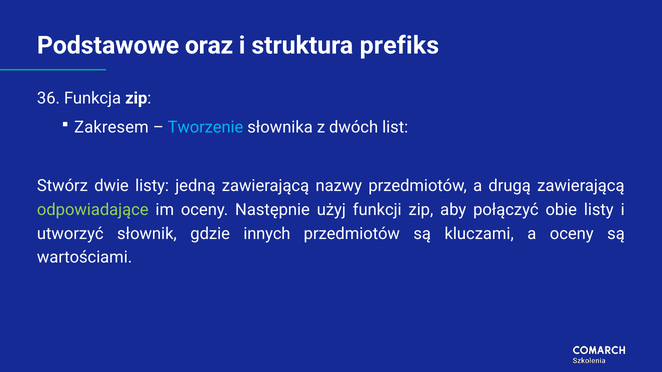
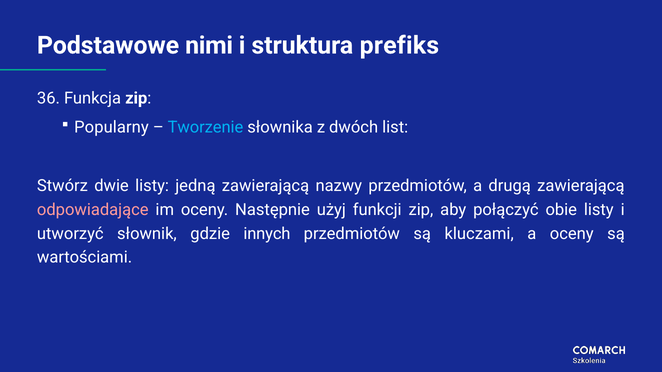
oraz: oraz -> nimi (209, 45)
Zakresem: Zakresem -> Popularny (112, 127)
odpowiadające colour: light green -> pink (93, 210)
